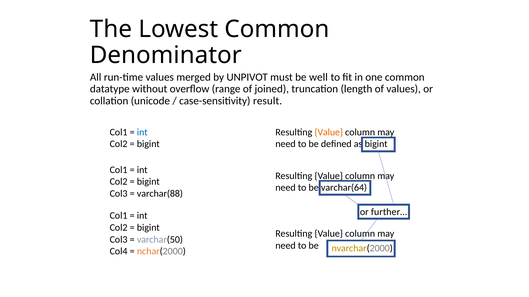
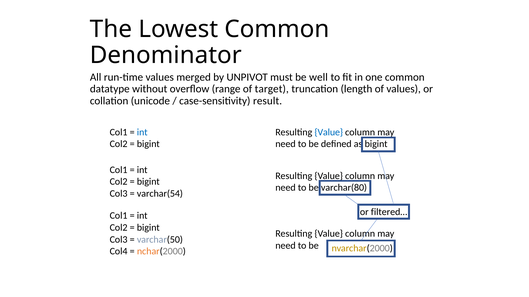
joined: joined -> target (272, 89)
Value colour: orange -> blue (329, 132)
varchar(64: varchar(64 -> varchar(80 (344, 188)
varchar(88: varchar(88 -> varchar(54 (160, 194)
further…: further… -> filtered… (389, 212)
